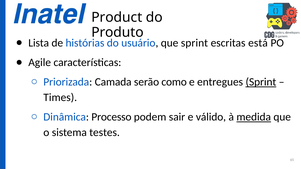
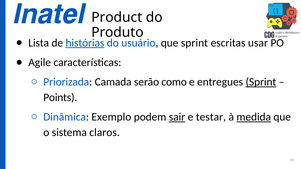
histórias underline: none -> present (85, 43)
está: está -> usar (258, 43)
Times: Times -> Points (60, 98)
Processo: Processo -> Exemplo (111, 117)
sair underline: none -> present (177, 117)
válido: válido -> testar (211, 117)
testes: testes -> claros (105, 133)
